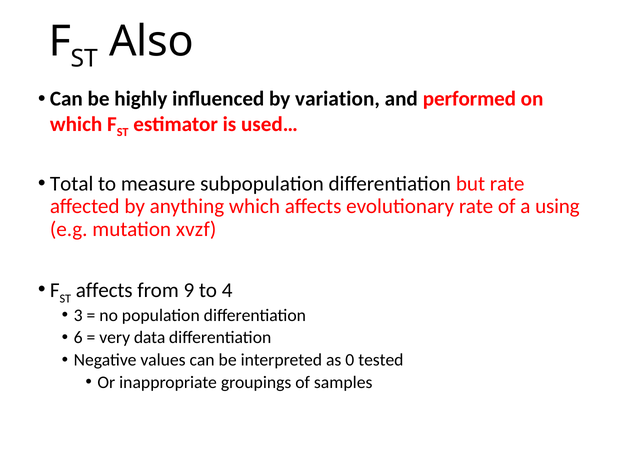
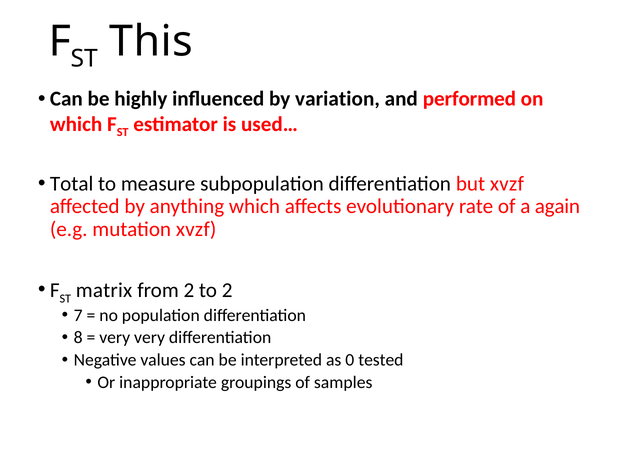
Also: Also -> This (151, 42)
but rate: rate -> xvzf (507, 184)
using: using -> again (557, 207)
affects: affects -> matrix (104, 291)
from 9: 9 -> 2 (189, 291)
to 4: 4 -> 2 (227, 291)
3: 3 -> 7 (78, 316)
6: 6 -> 8 (78, 338)
very data: data -> very (150, 338)
